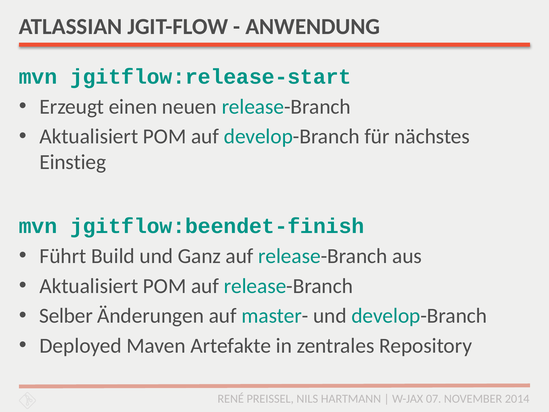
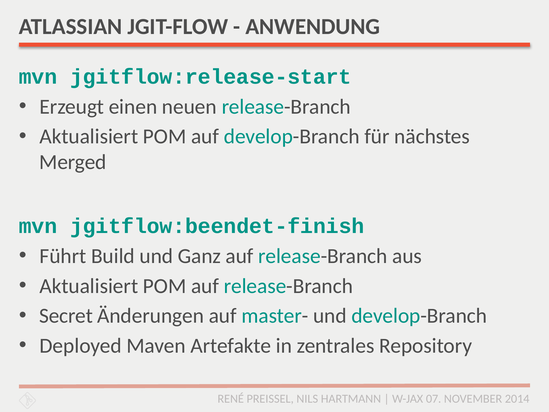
Einstieg: Einstieg -> Merged (73, 162)
Selber: Selber -> Secret (66, 316)
